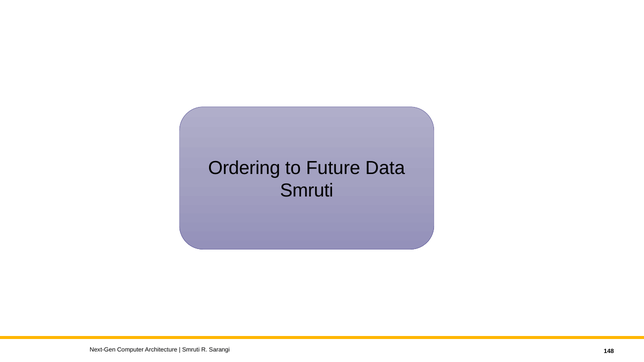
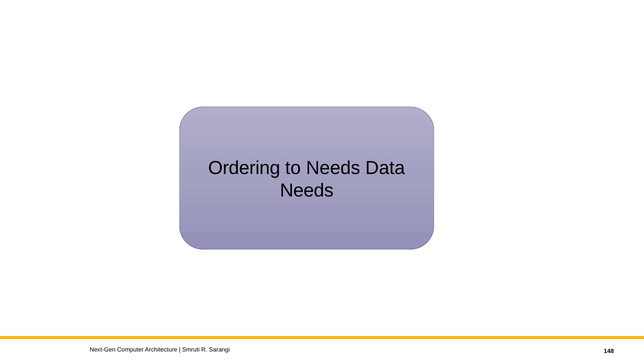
to Future: Future -> Needs (333, 168)
Smruti: Smruti -> Needs (307, 191)
